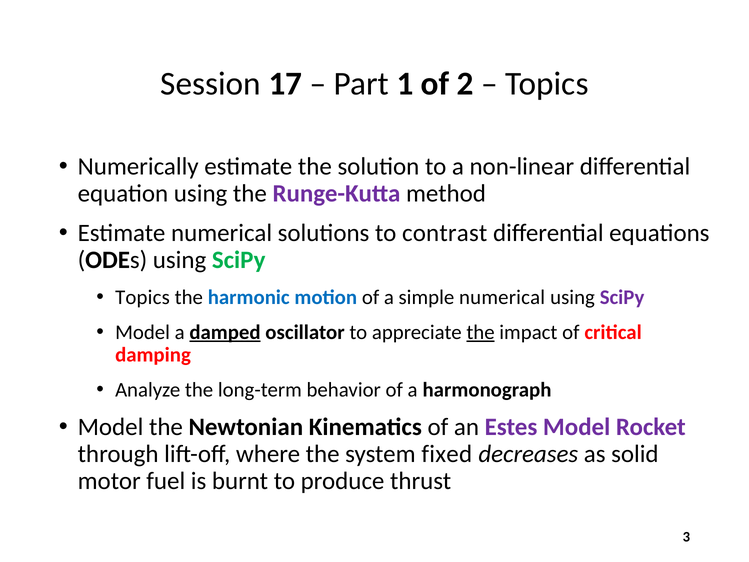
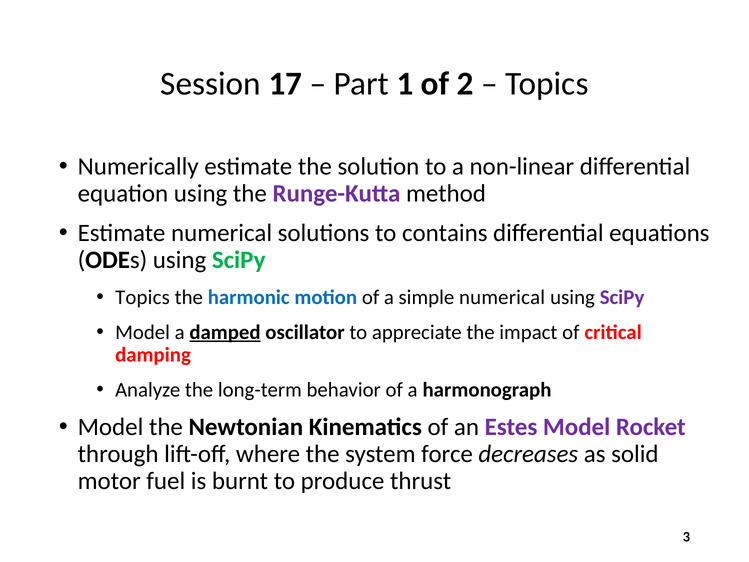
contrast: contrast -> contains (445, 233)
the underline: present -> none (481, 332)
fixed: fixed -> force (447, 454)
